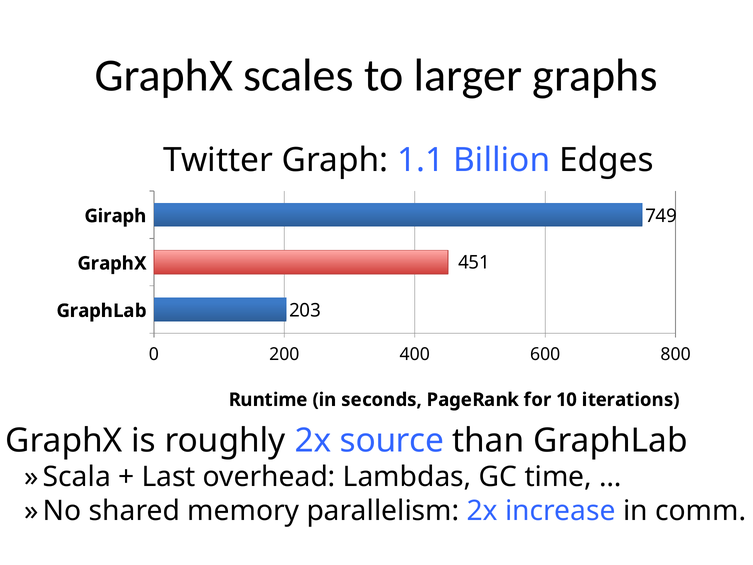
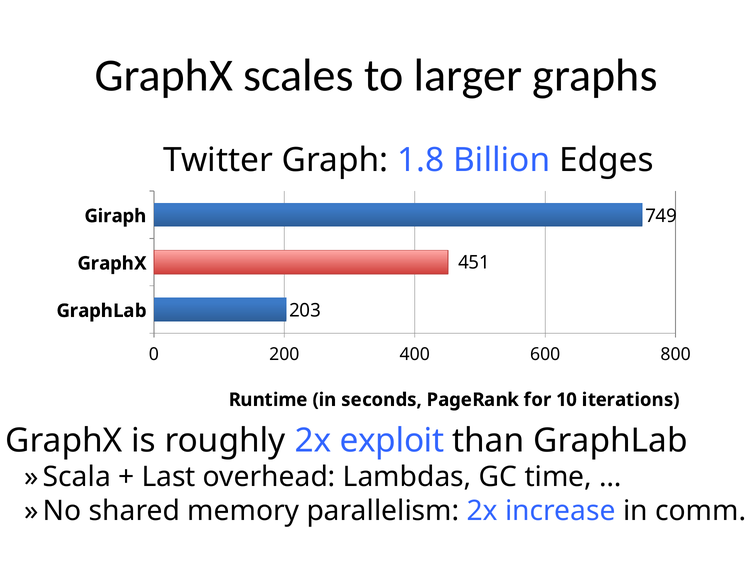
1.1: 1.1 -> 1.8 (421, 160)
source: source -> exploit (392, 440)
